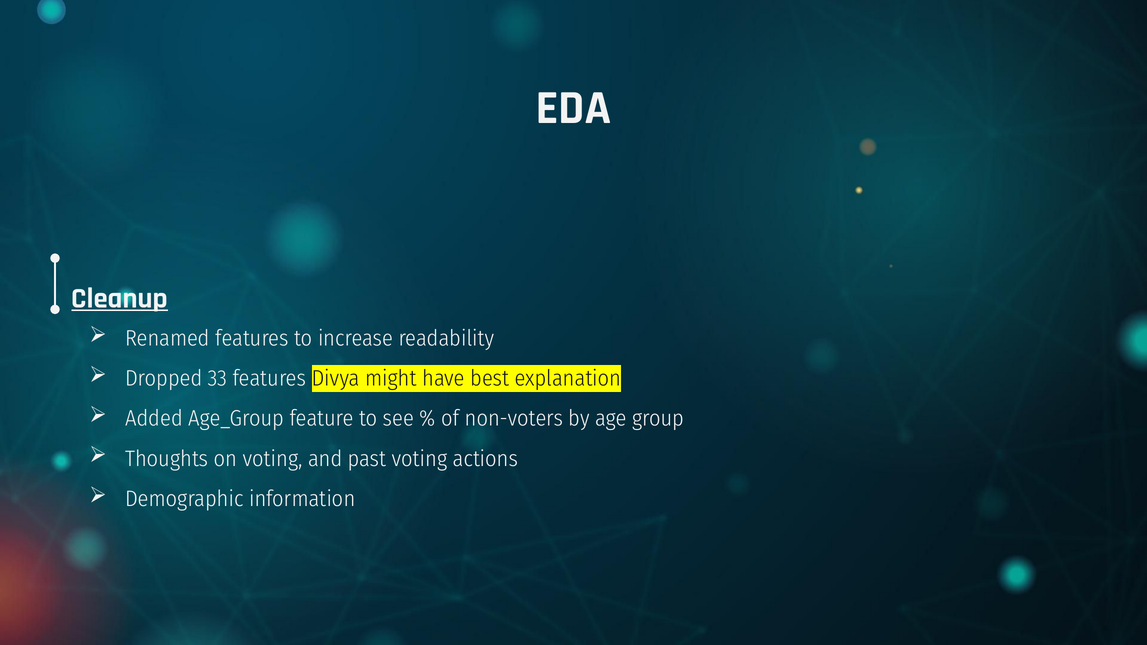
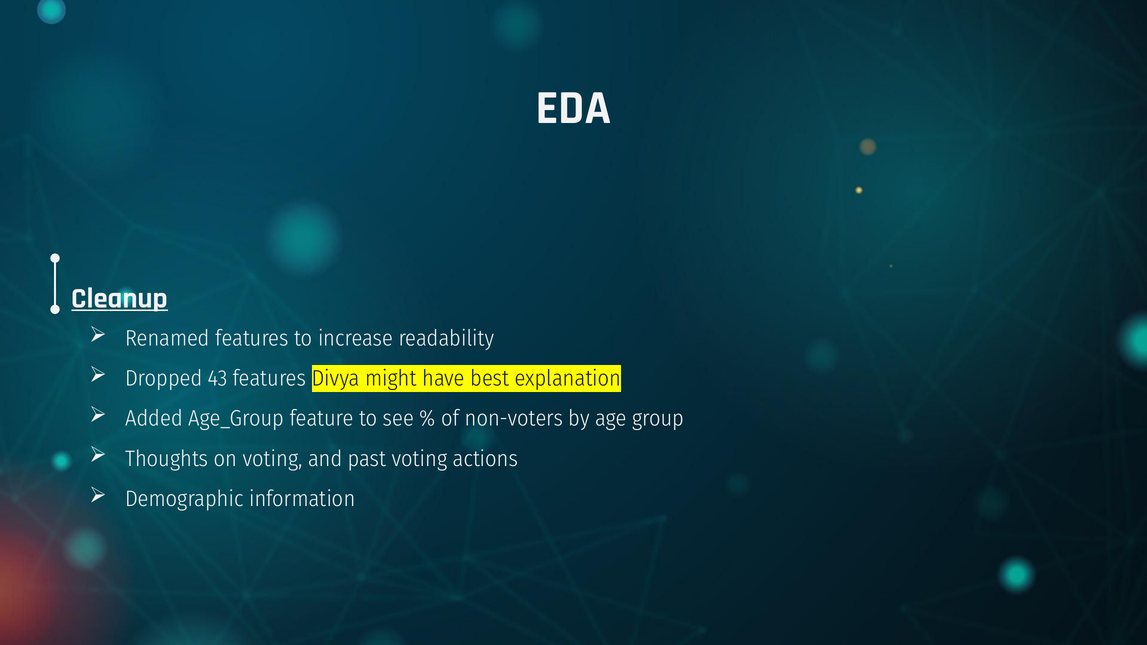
33: 33 -> 43 (218, 379)
